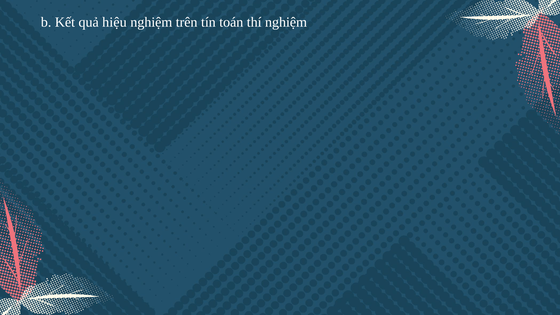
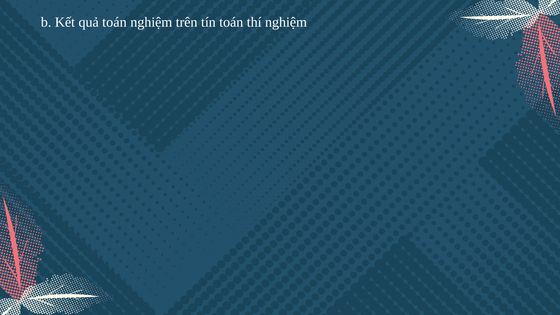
quả hiệu: hiệu -> toán (114, 22)
